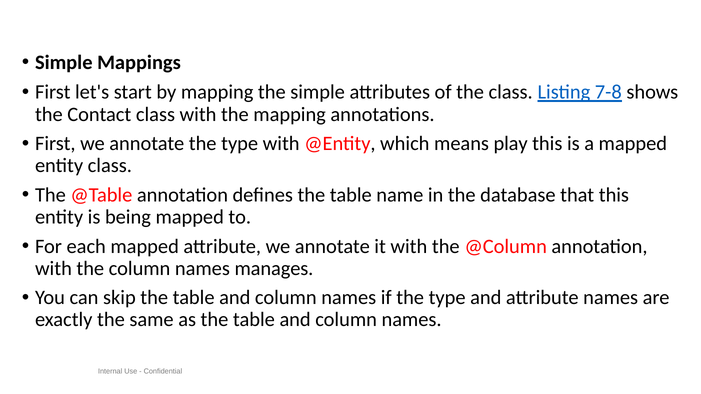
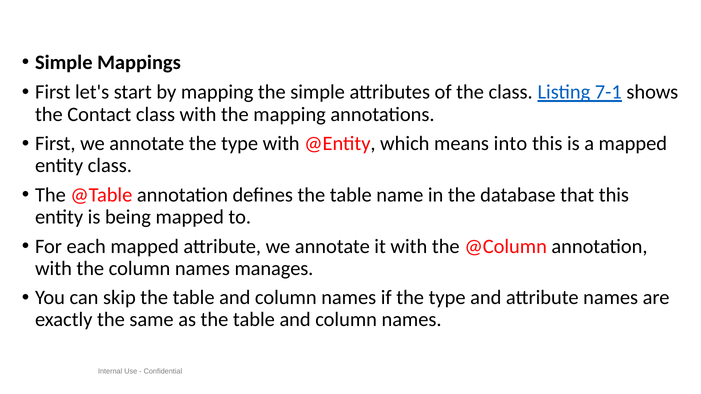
7-8: 7-8 -> 7-1 (608, 92)
play: play -> into (510, 144)
